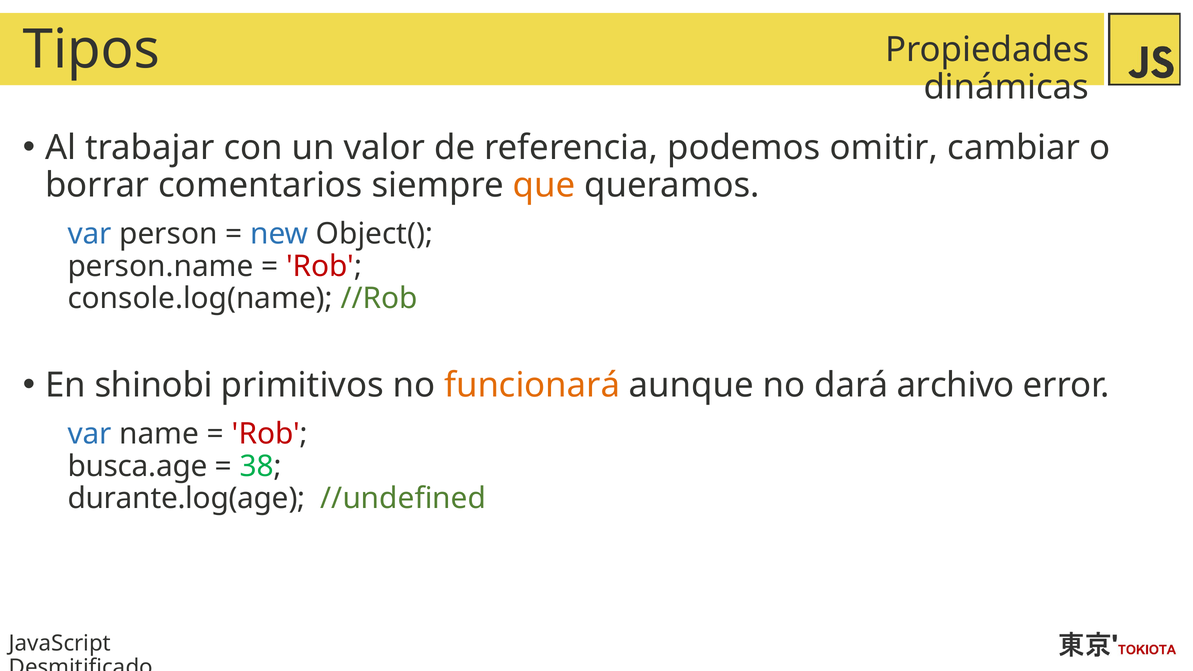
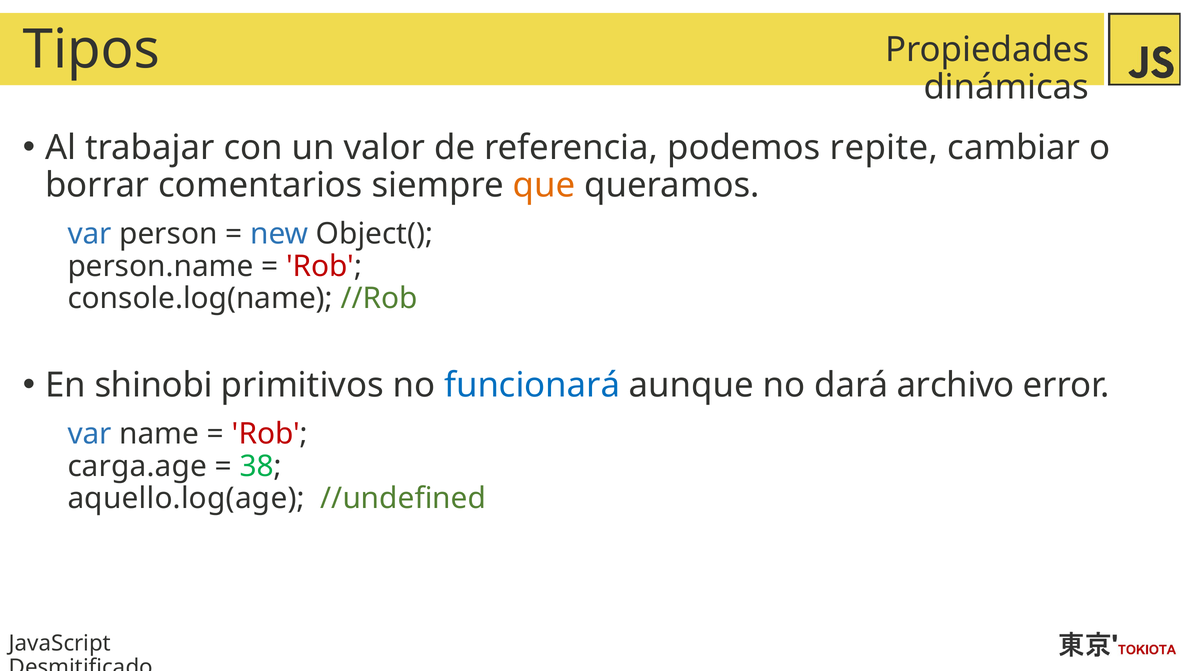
omitir: omitir -> repite (884, 148)
funcionará colour: orange -> blue (532, 385)
busca.age: busca.age -> carga.age (137, 466)
durante.log(age: durante.log(age -> aquello.log(age (186, 498)
